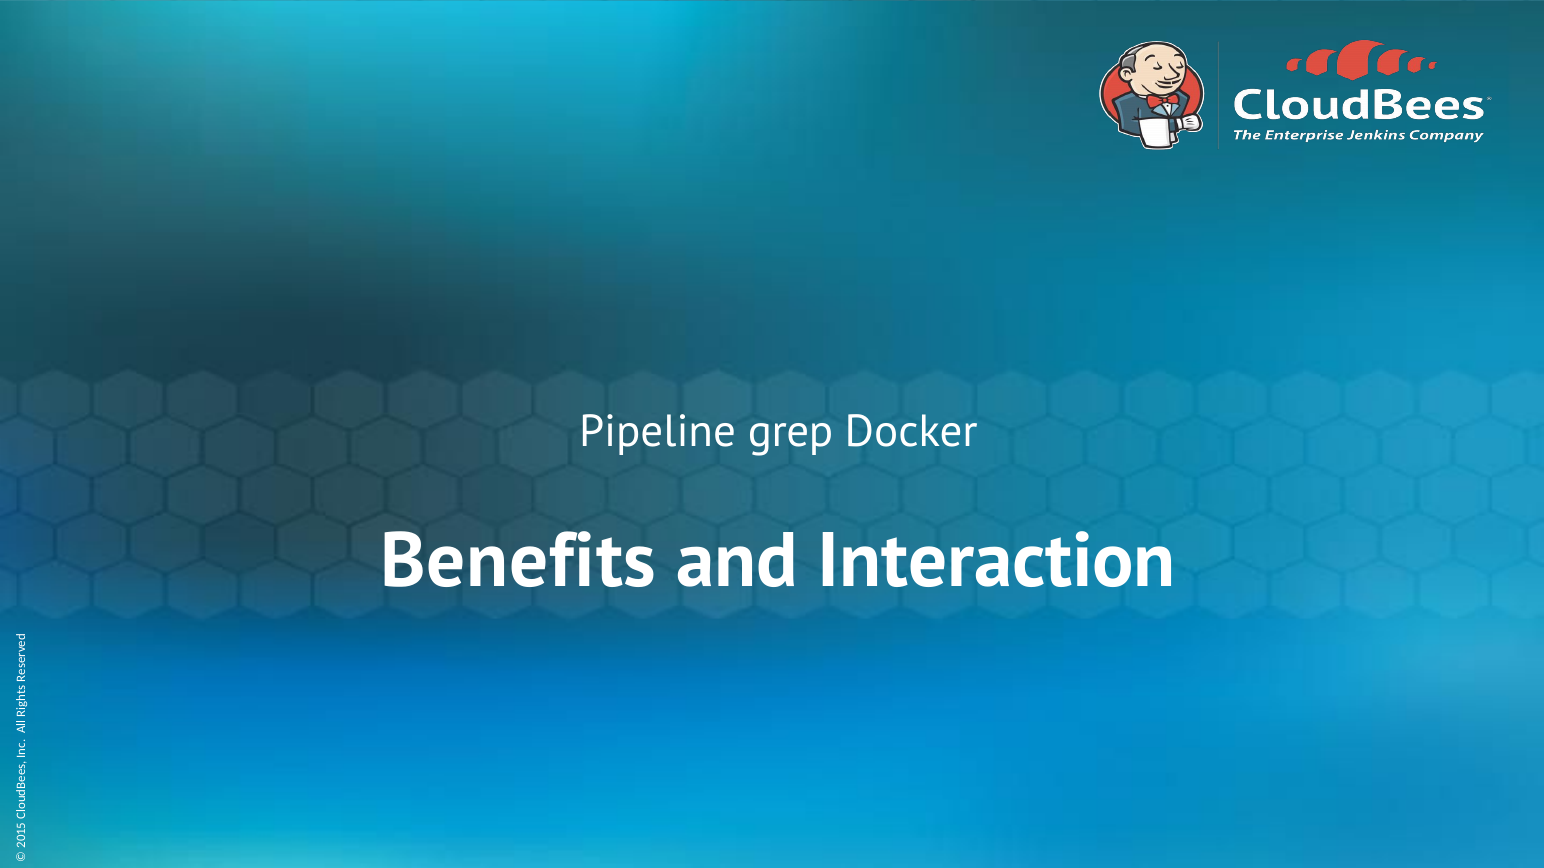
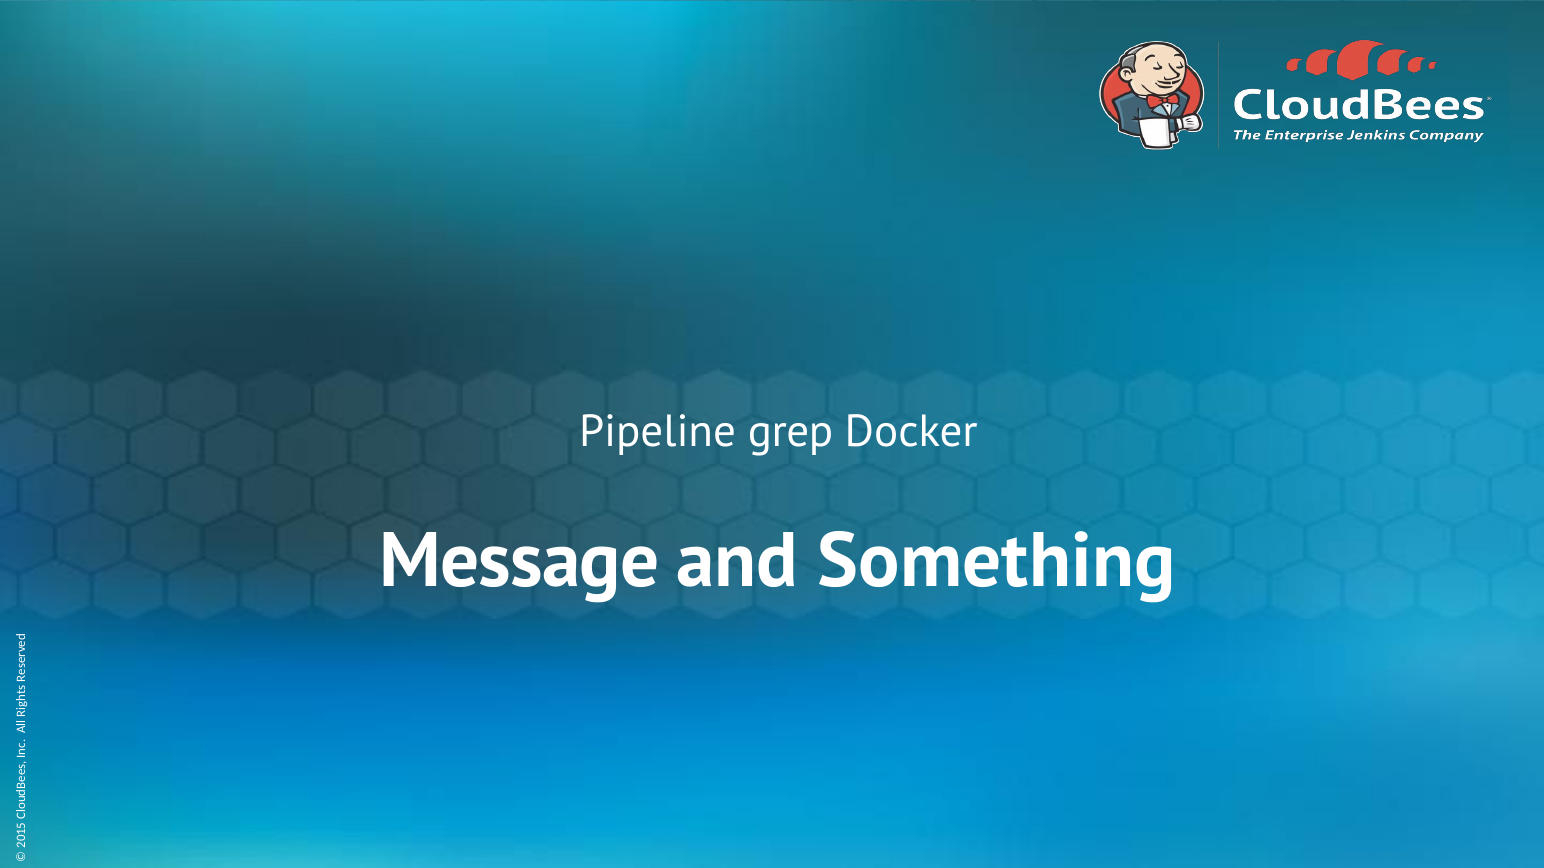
Benefits: Benefits -> Message (519, 561)
Interaction: Interaction -> Something (997, 561)
